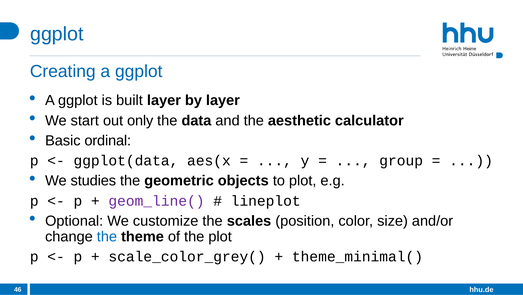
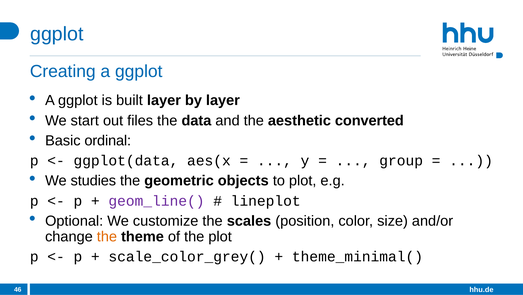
only: only -> files (140, 120)
calculator: calculator -> converted (369, 120)
the colour: blue -> orange (107, 236)
